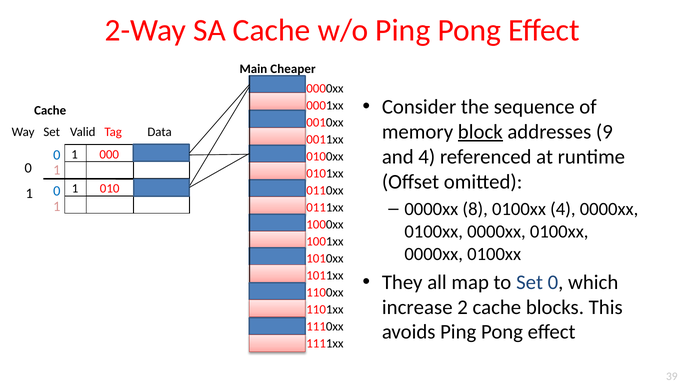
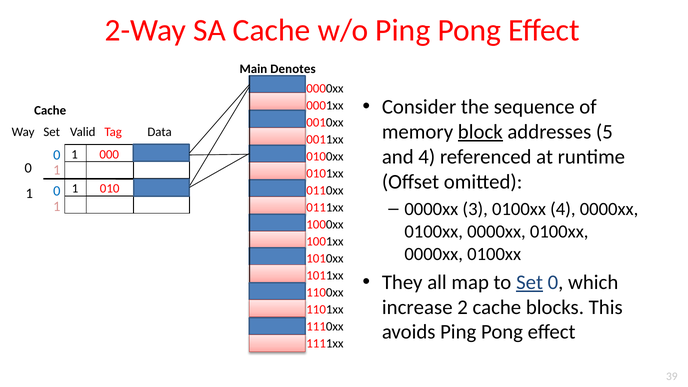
Cheaper: Cheaper -> Denotes (293, 69)
9: 9 -> 5 (604, 132)
8: 8 -> 3 (475, 209)
Set underline: none -> present (530, 282)
